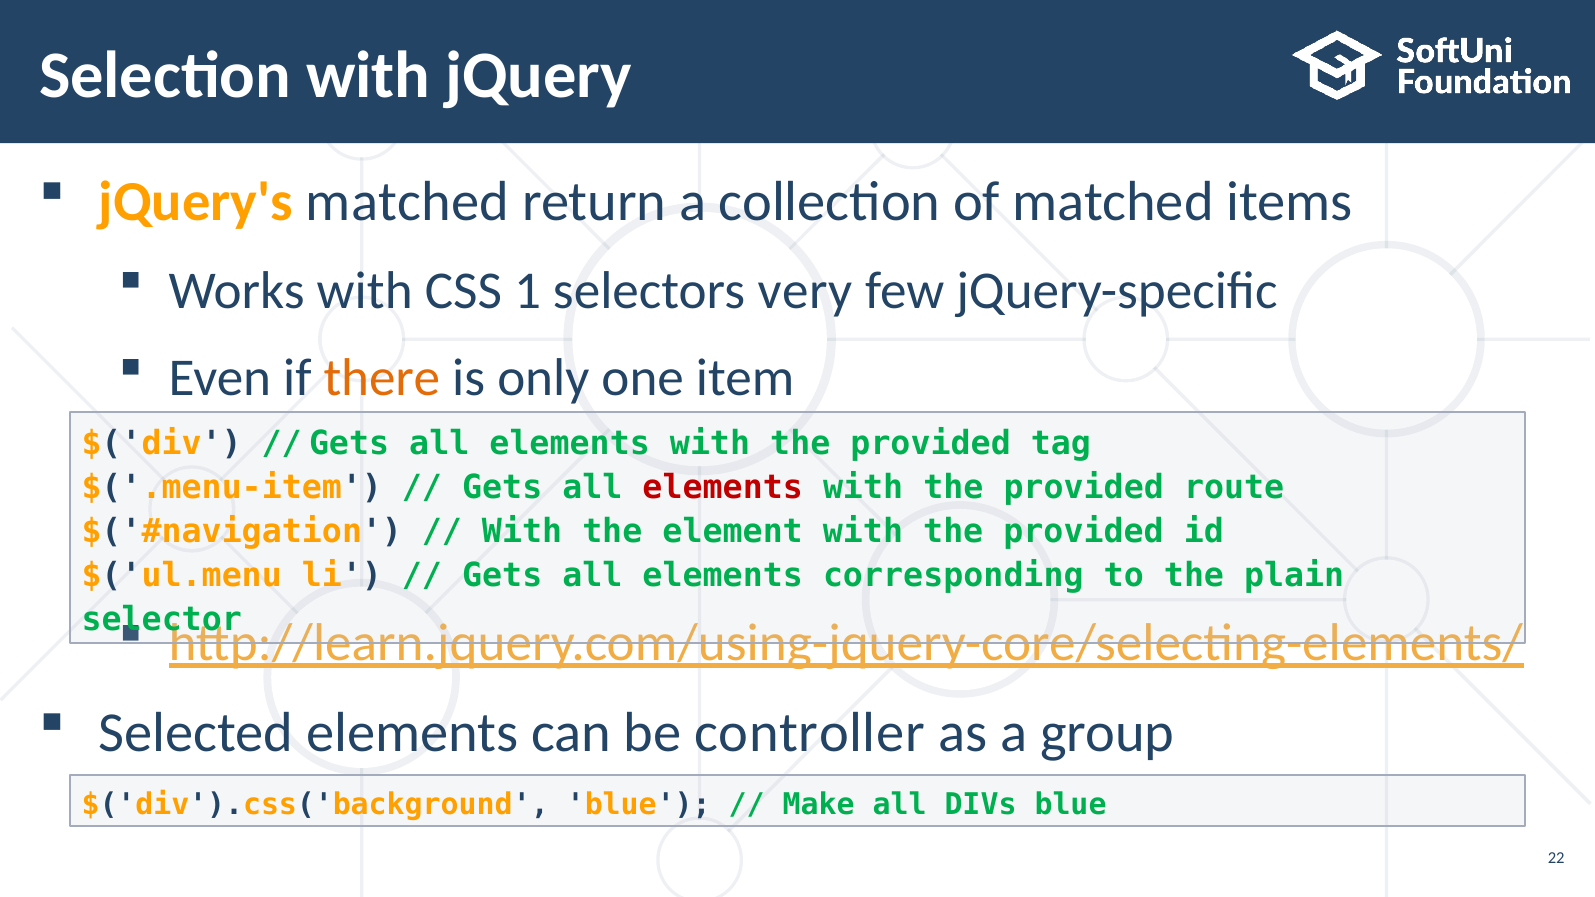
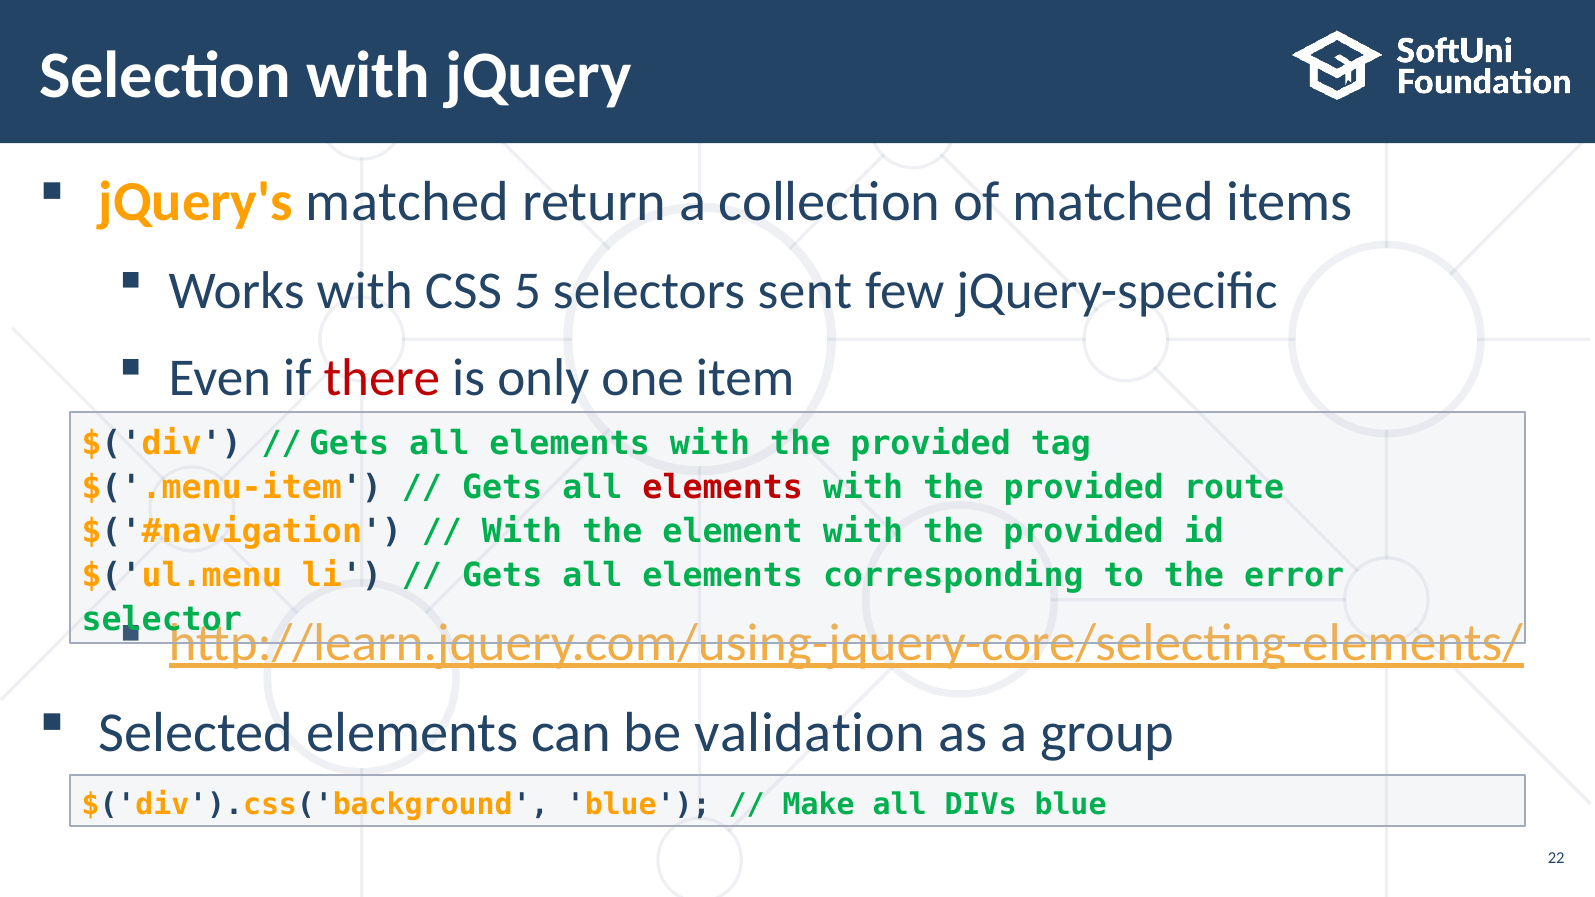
1: 1 -> 5 (527, 291)
very: very -> sent (805, 291)
there colour: orange -> red (382, 378)
plain: plain -> error (1294, 576)
controller: controller -> validation (810, 733)
